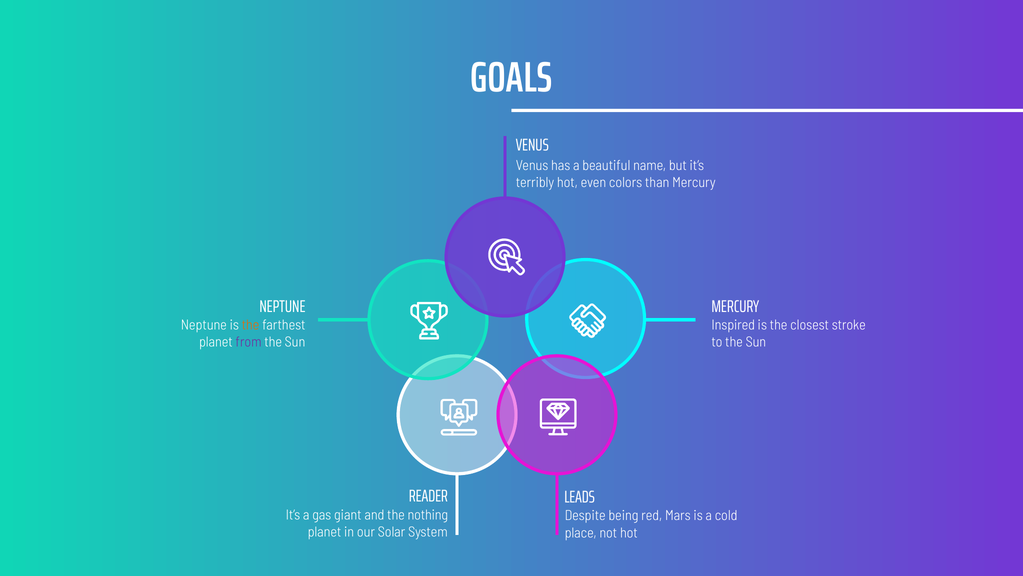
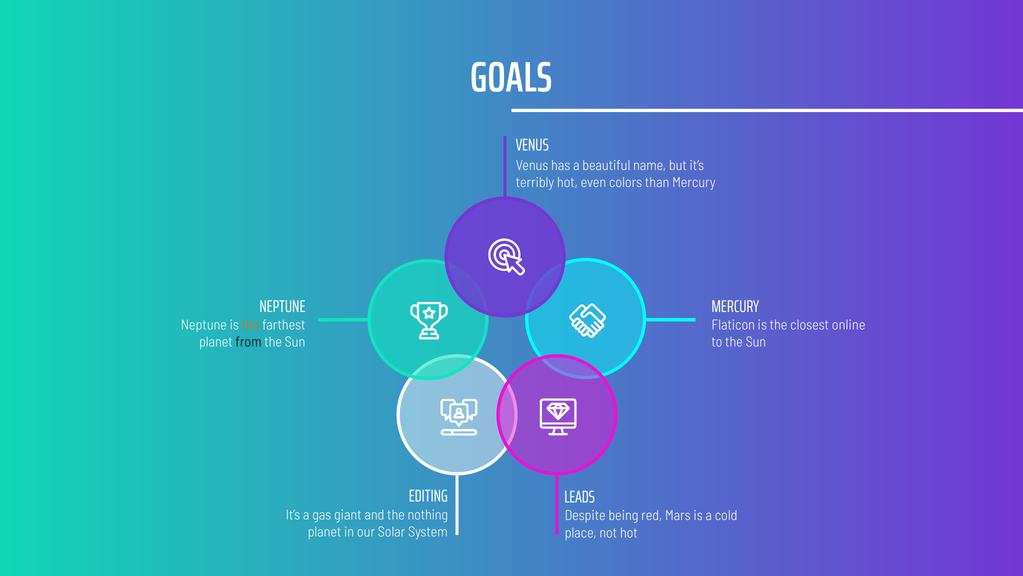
Inspired: Inspired -> Flaticon (733, 325)
stroke: stroke -> online (849, 325)
from colour: purple -> black (249, 342)
READER: READER -> EDITING (428, 496)
